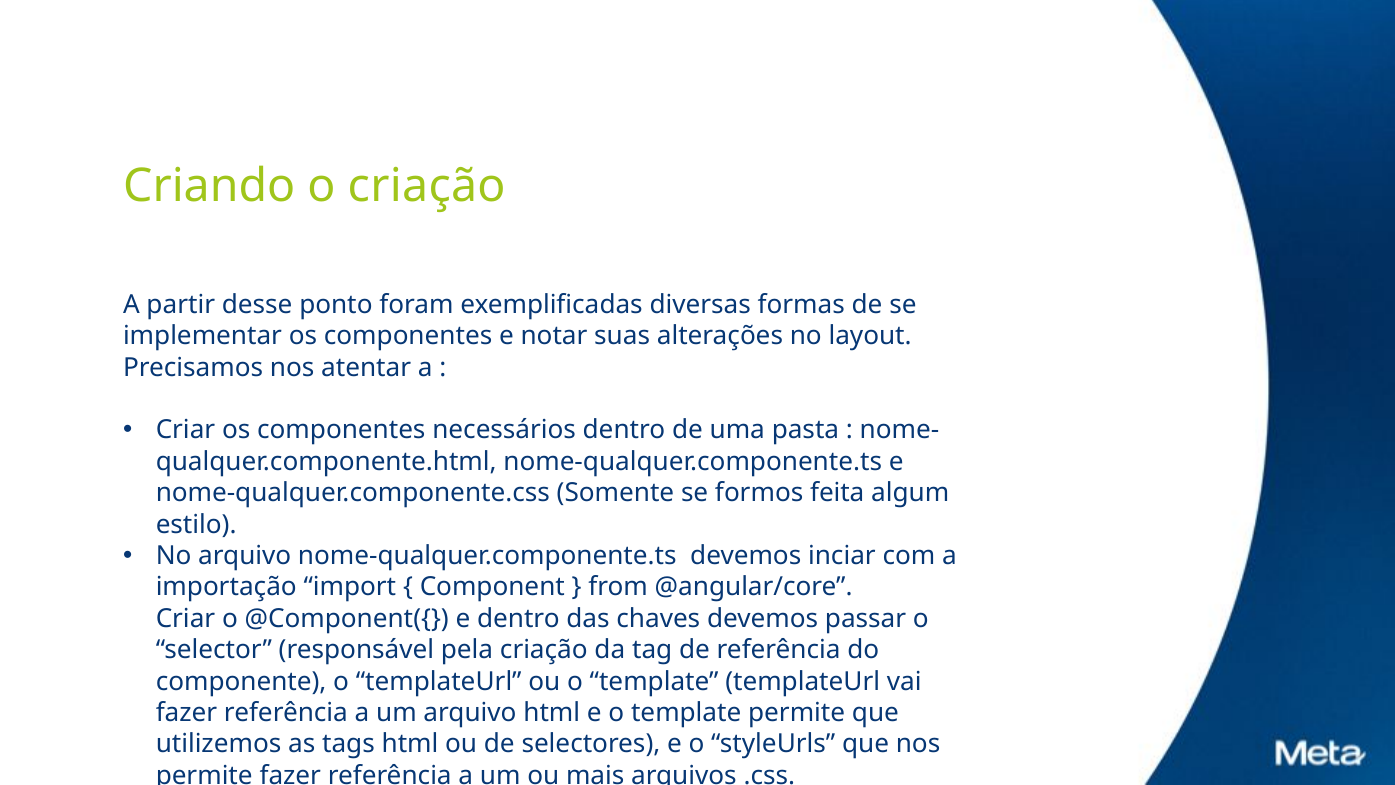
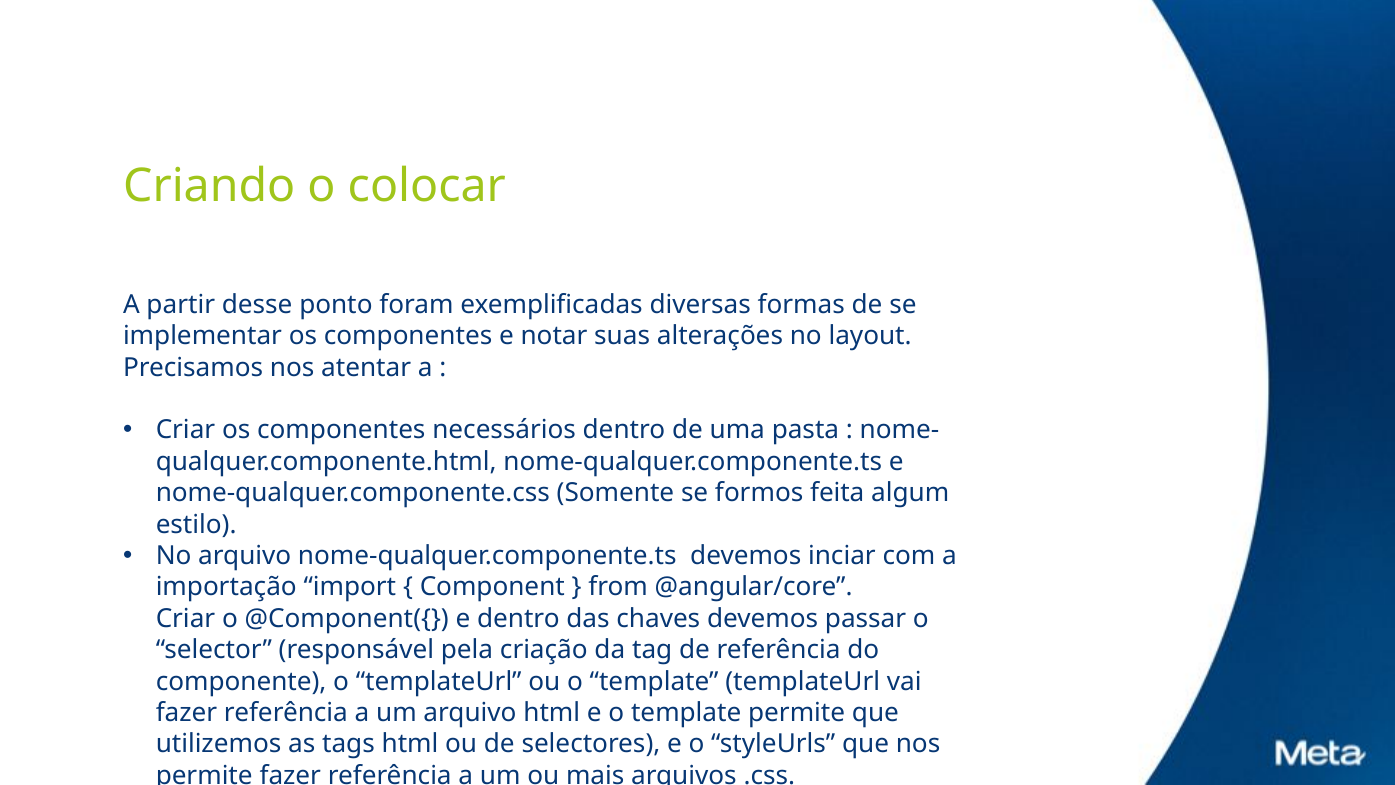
o criação: criação -> colocar (427, 186)
